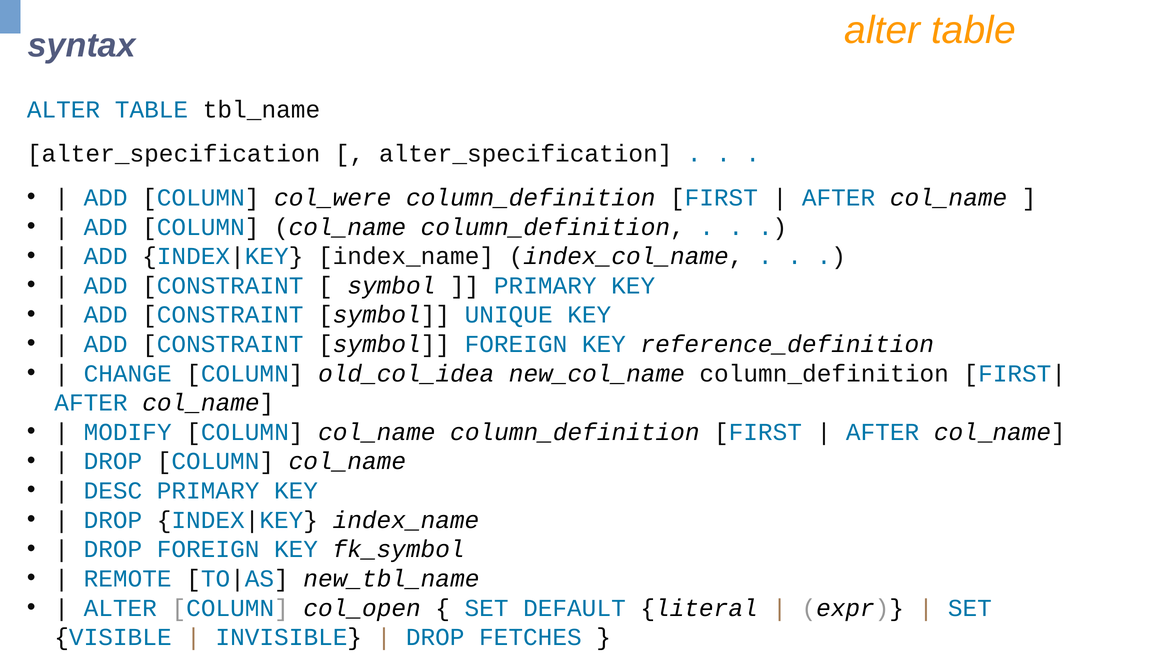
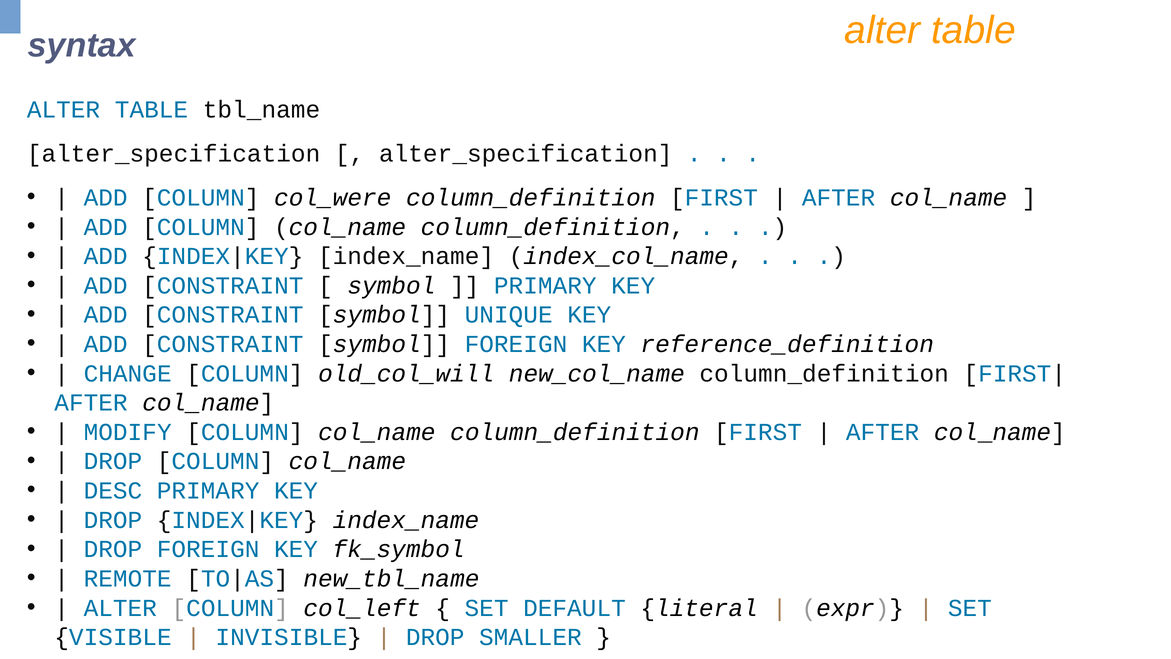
old_col_idea: old_col_idea -> old_col_will (406, 373)
col_open: col_open -> col_left (362, 608)
FETCHES: FETCHES -> SMALLER (530, 637)
